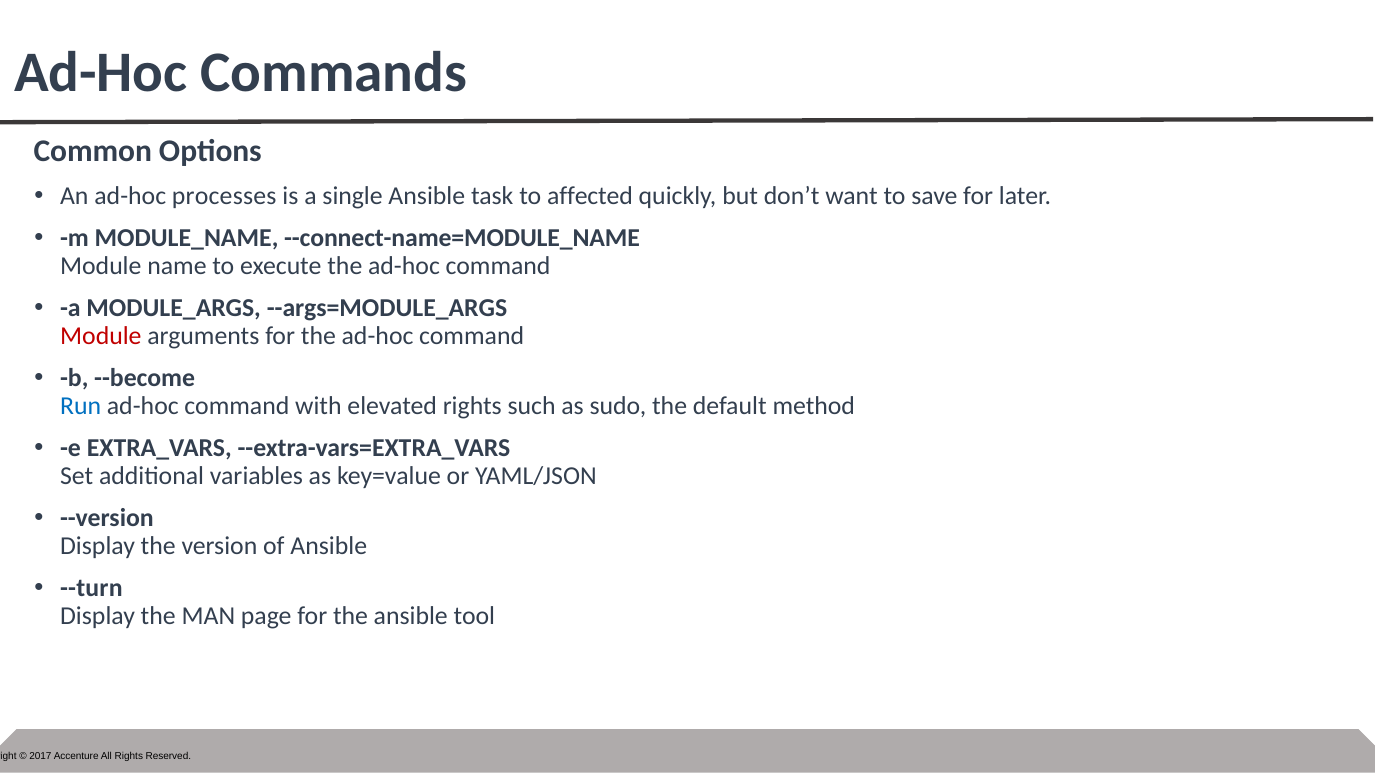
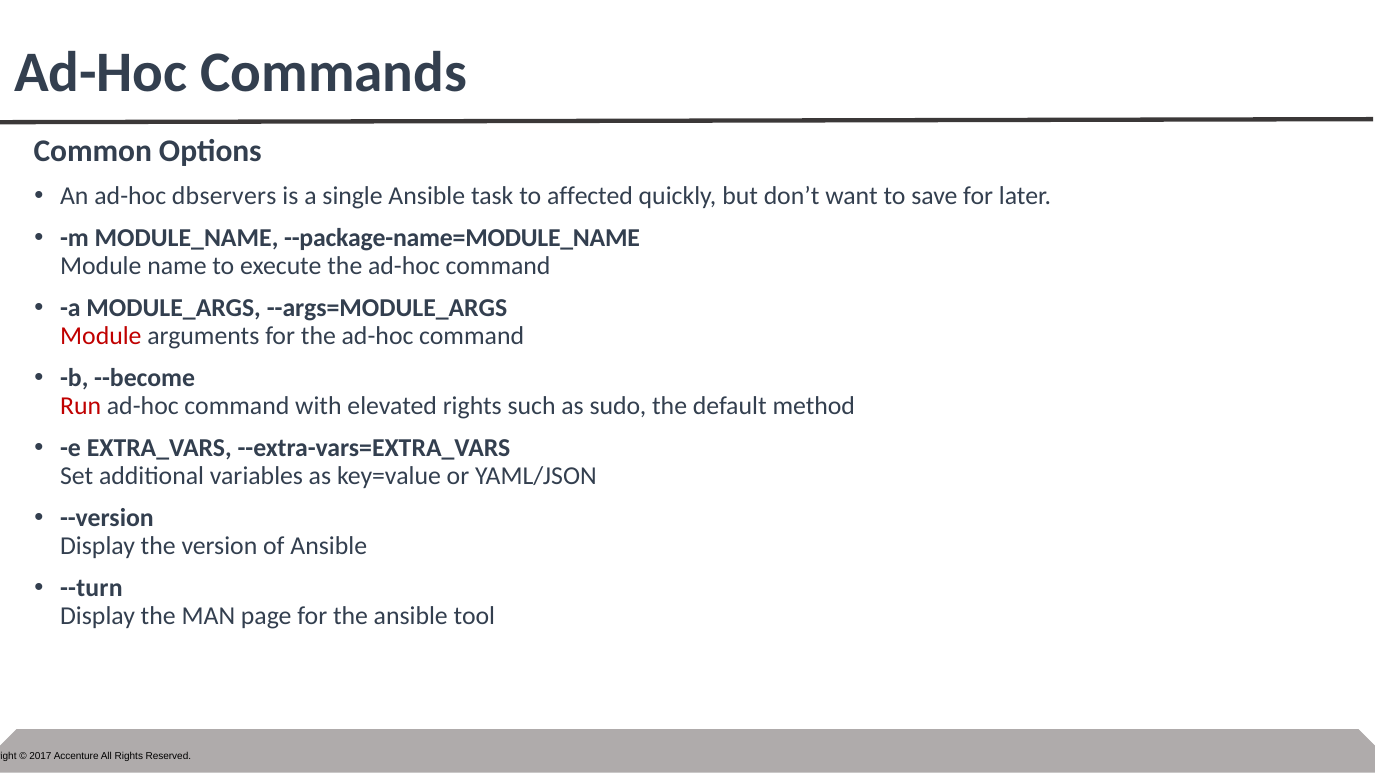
processes: processes -> dbservers (224, 196)
--connect-name=MODULE_NAME: --connect-name=MODULE_NAME -> --package-name=MODULE_NAME (462, 238)
Run colour: blue -> red (81, 406)
